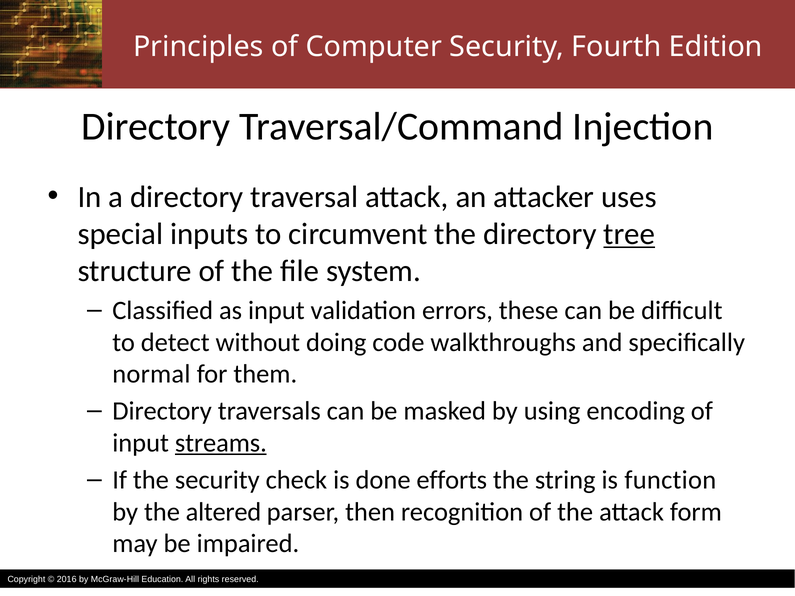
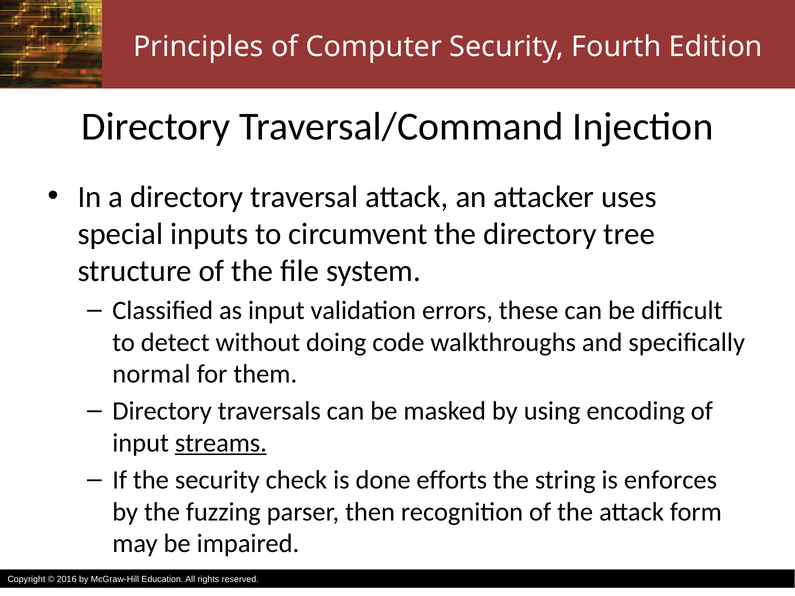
tree underline: present -> none (629, 234)
function: function -> enforces (670, 480)
altered: altered -> fuzzing (223, 512)
